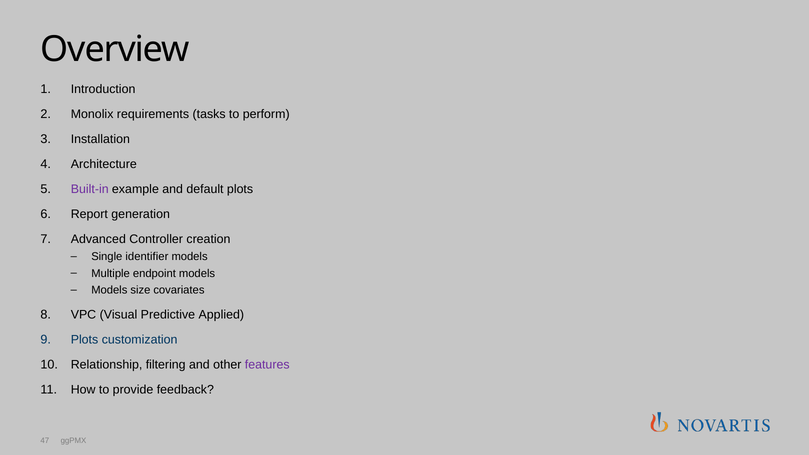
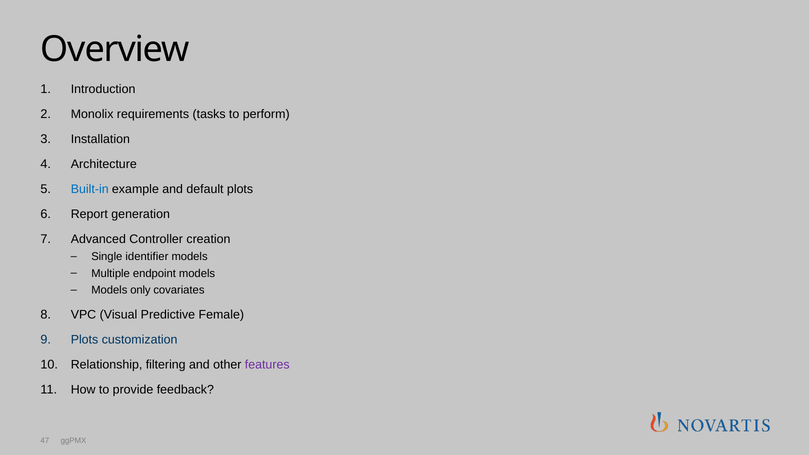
Built-in colour: purple -> blue (90, 189)
size: size -> only (140, 290)
Applied: Applied -> Female (221, 315)
